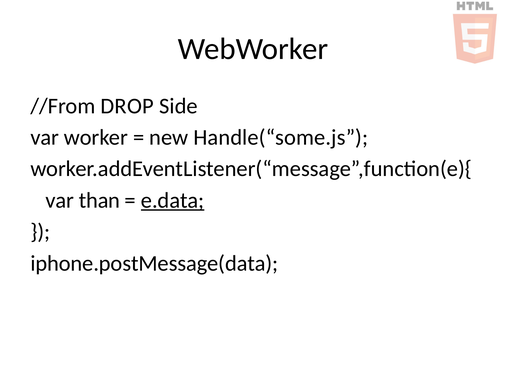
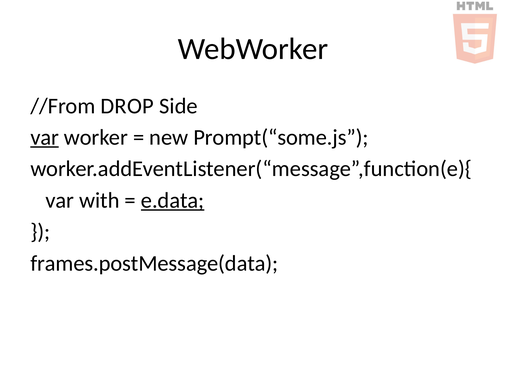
var underline: none -> present (45, 138)
Handle(“some.js: Handle(“some.js -> Prompt(“some.js (281, 138)
than: than -> with (99, 201)
iphone.postMessage(data: iphone.postMessage(data -> frames.postMessage(data (154, 264)
